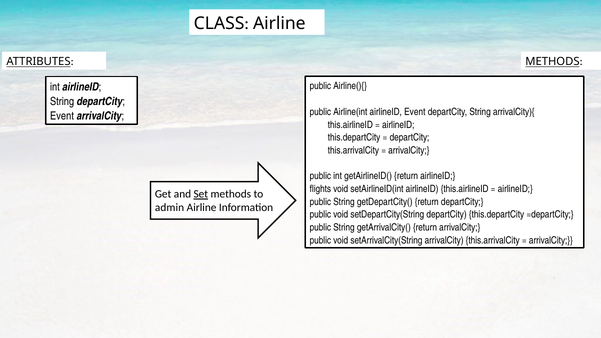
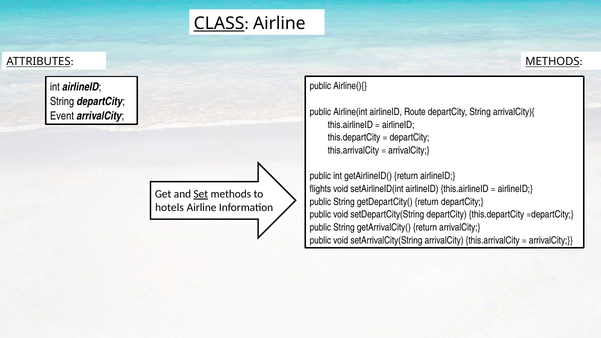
CLASS underline: none -> present (219, 23)
airlineID Event: Event -> Route (415, 112)
admin: admin -> hotels (170, 208)
